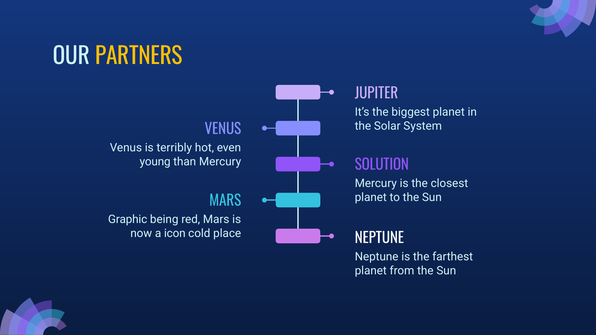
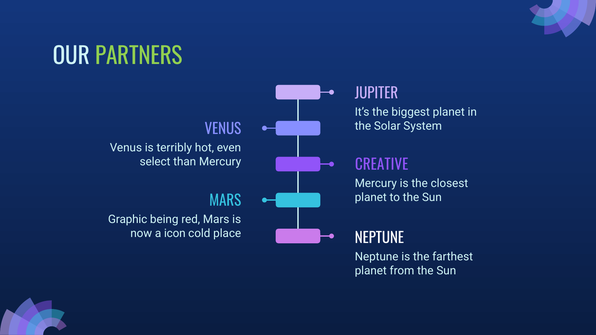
PARTNERS colour: yellow -> light green (139, 57)
young: young -> select (155, 162)
SOLUTION: SOLUTION -> CREATIVE (382, 165)
